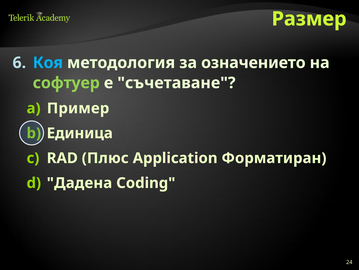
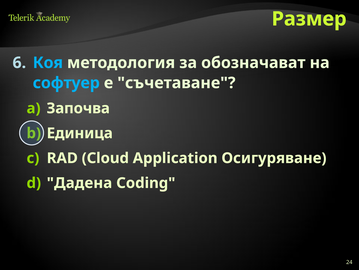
означението: означението -> обозначават (253, 63)
софтуер colour: light green -> light blue (66, 83)
Пример: Пример -> Започва (78, 108)
Плюс: Плюс -> Cloud (105, 158)
Форматиран: Форматиран -> Осигуряване (274, 158)
